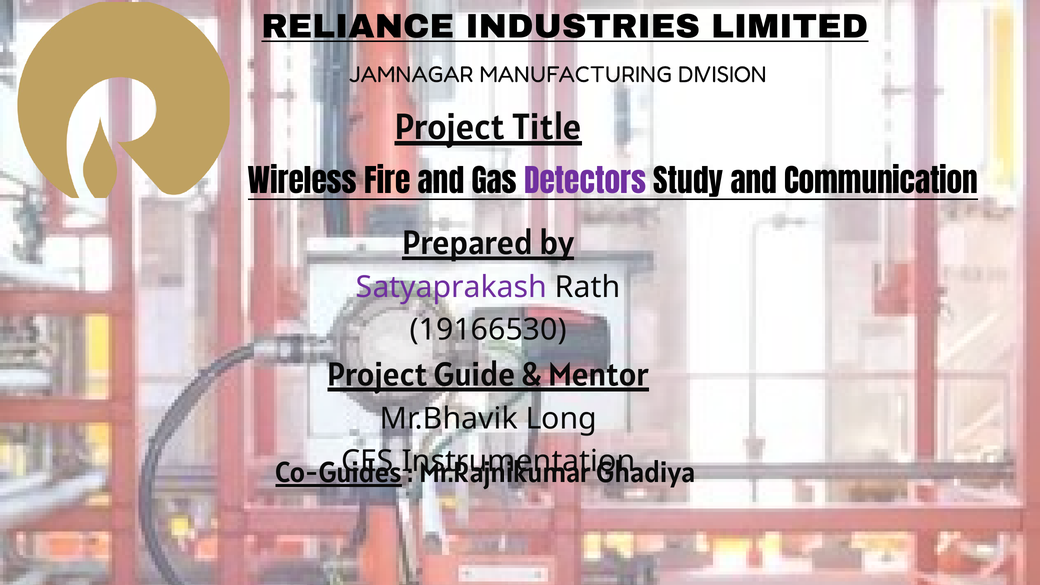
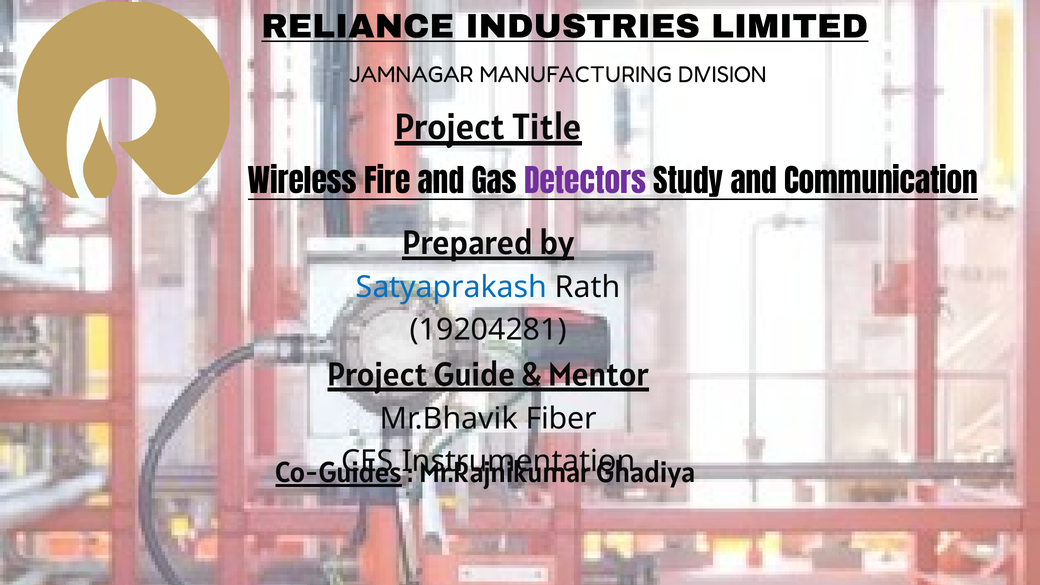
Satyaprakash colour: purple -> blue (452, 287)
19166530: 19166530 -> 19204281 (488, 330)
Long: Long -> Fiber (561, 419)
